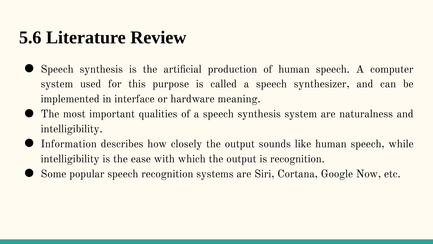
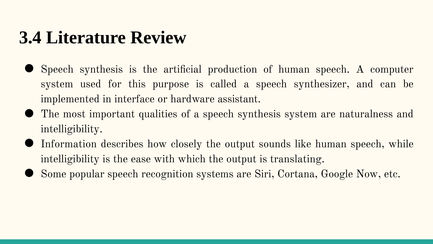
5.6: 5.6 -> 3.4 (30, 37)
meaning: meaning -> assistant (239, 99)
is recognition: recognition -> translating (297, 159)
